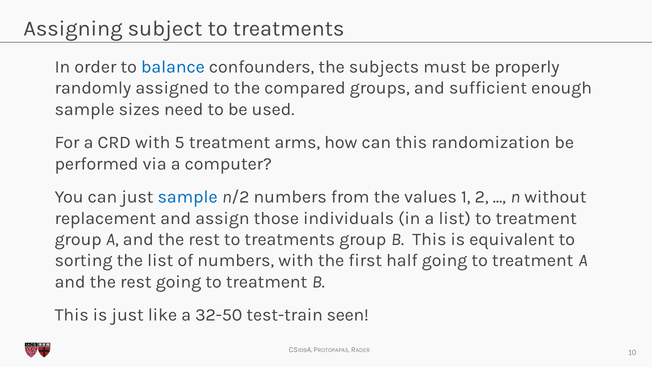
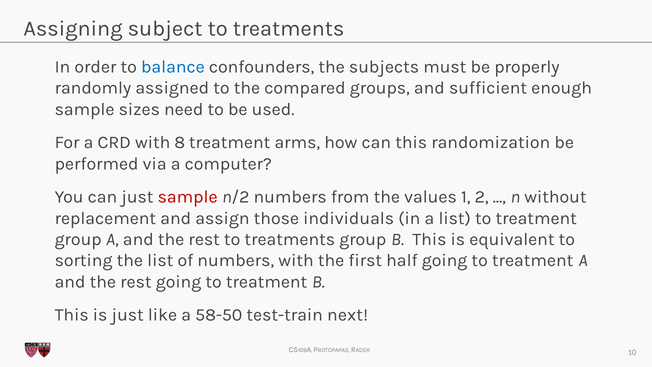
5: 5 -> 8 (180, 142)
sample colour: blue -> red (188, 197)
32-50: 32-50 -> 58-50 (219, 315)
seen: seen -> next (348, 315)
